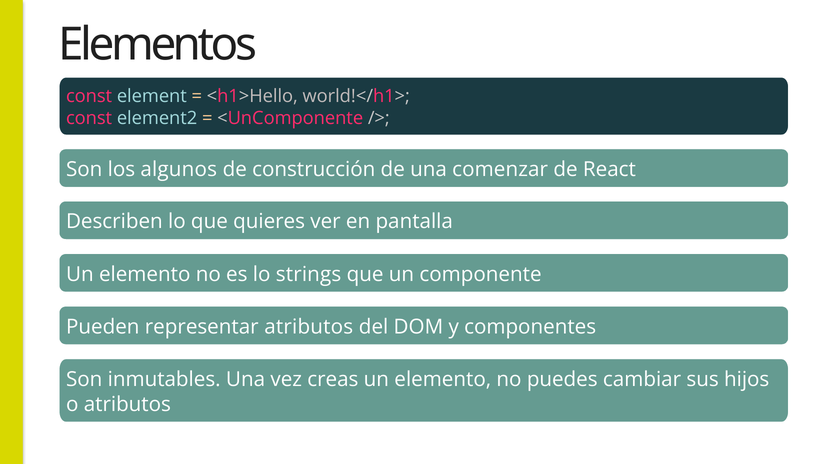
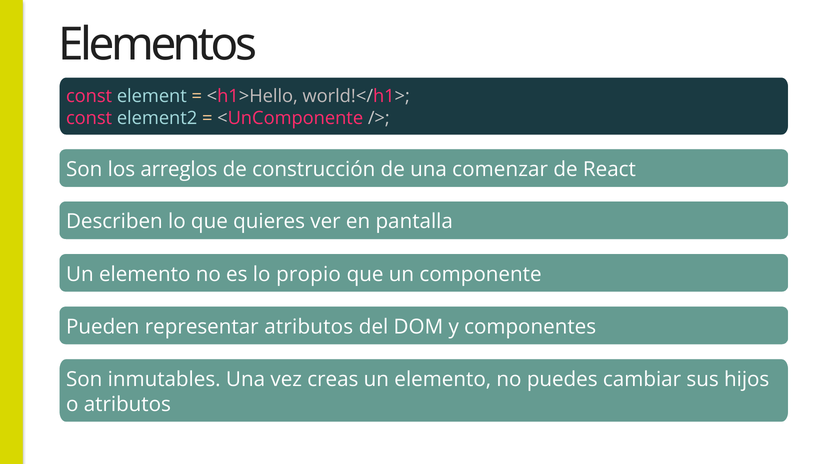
algunos: algunos -> arreglos (179, 170)
strings: strings -> propio (308, 274)
